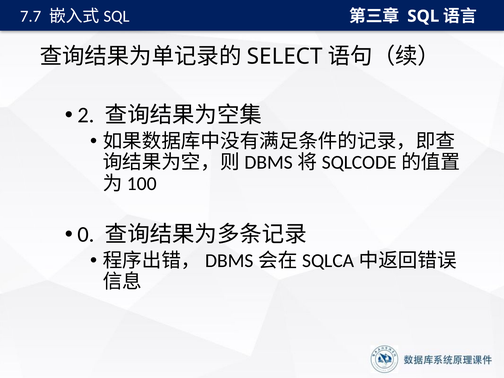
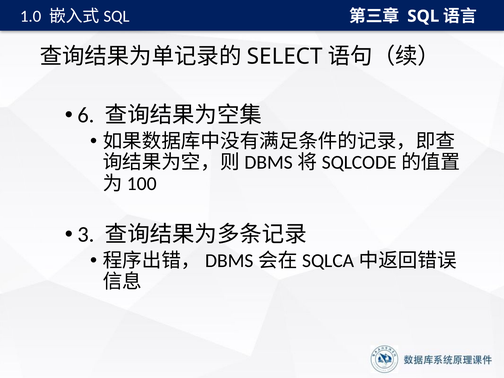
7.7: 7.7 -> 1.0 (31, 16)
2: 2 -> 6 (86, 115)
0: 0 -> 3 (86, 234)
